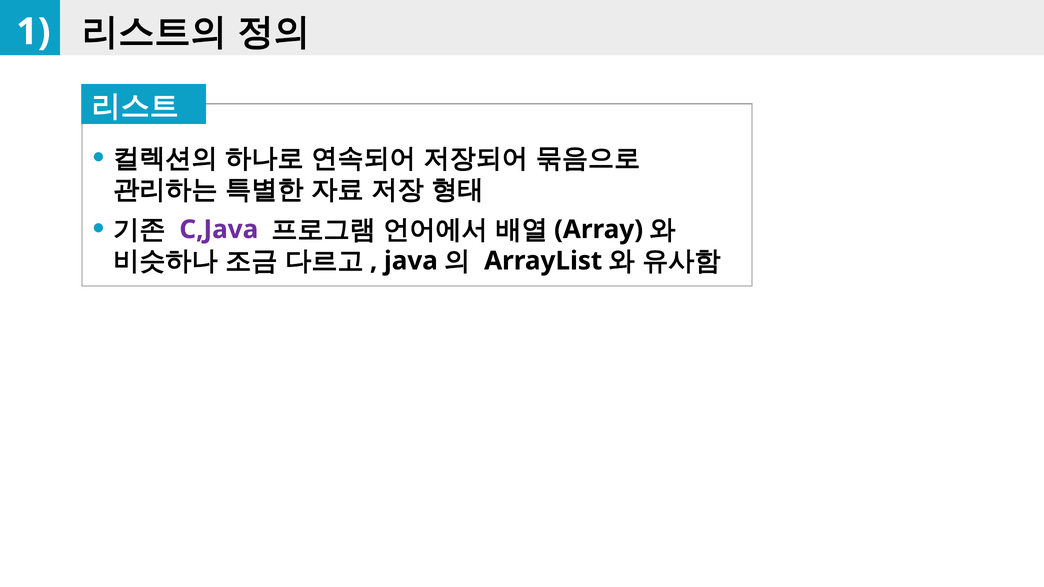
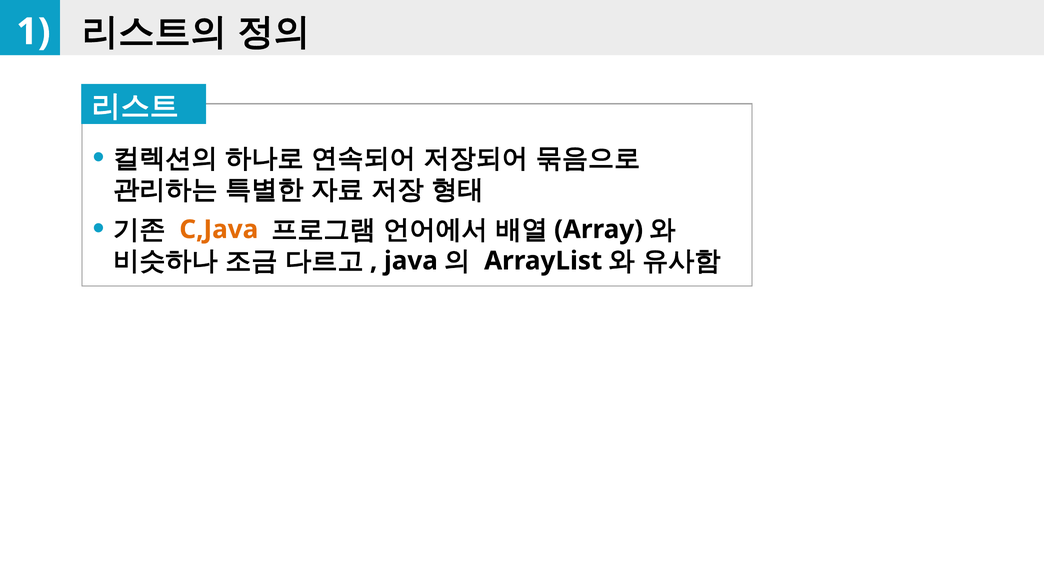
C,Java colour: purple -> orange (219, 230)
